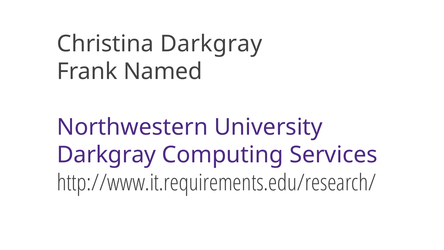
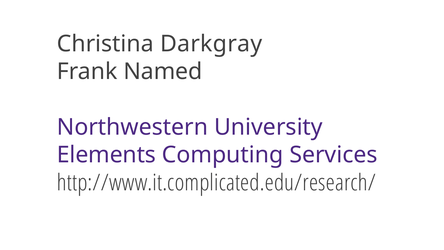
Darkgray: Darkgray -> Elements (106, 155)
http://www.it.requirements.edu/research/: http://www.it.requirements.edu/research/ -> http://www.it.complicated.edu/research/ (216, 183)
